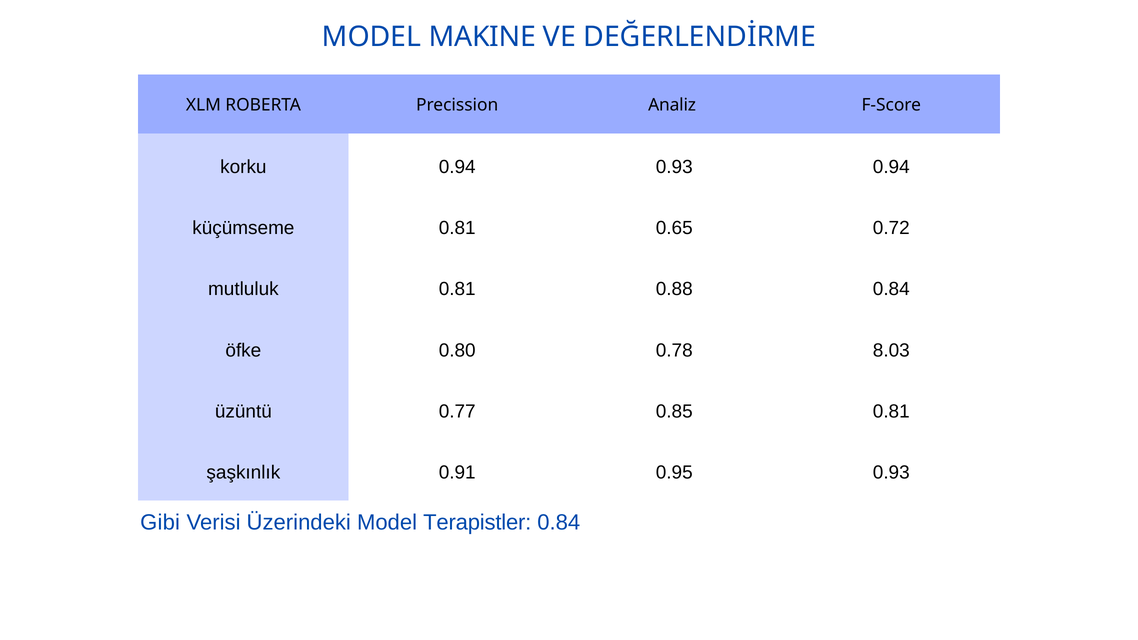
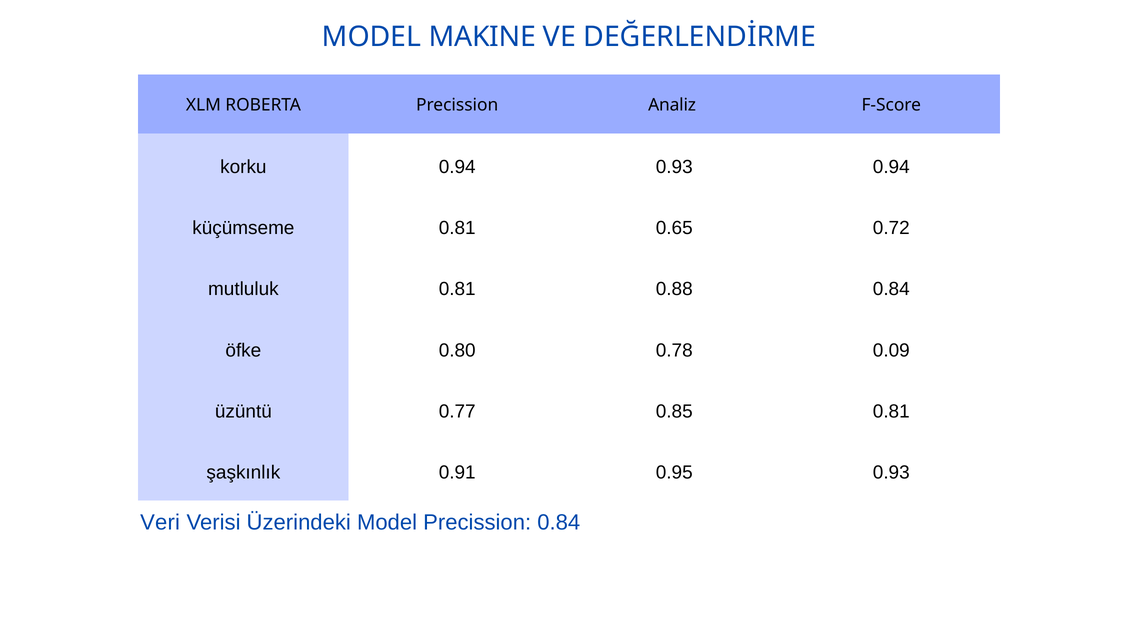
8.03: 8.03 -> 0.09 (891, 350)
Gibi: Gibi -> Veri (160, 523)
Model Terapistler: Terapistler -> Precission (477, 523)
